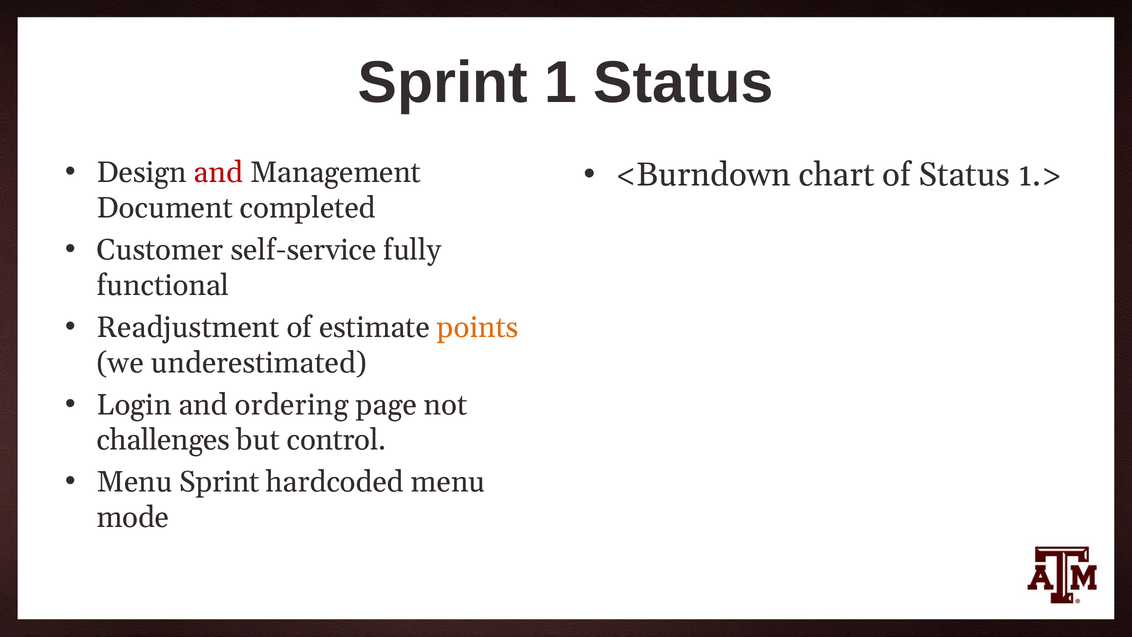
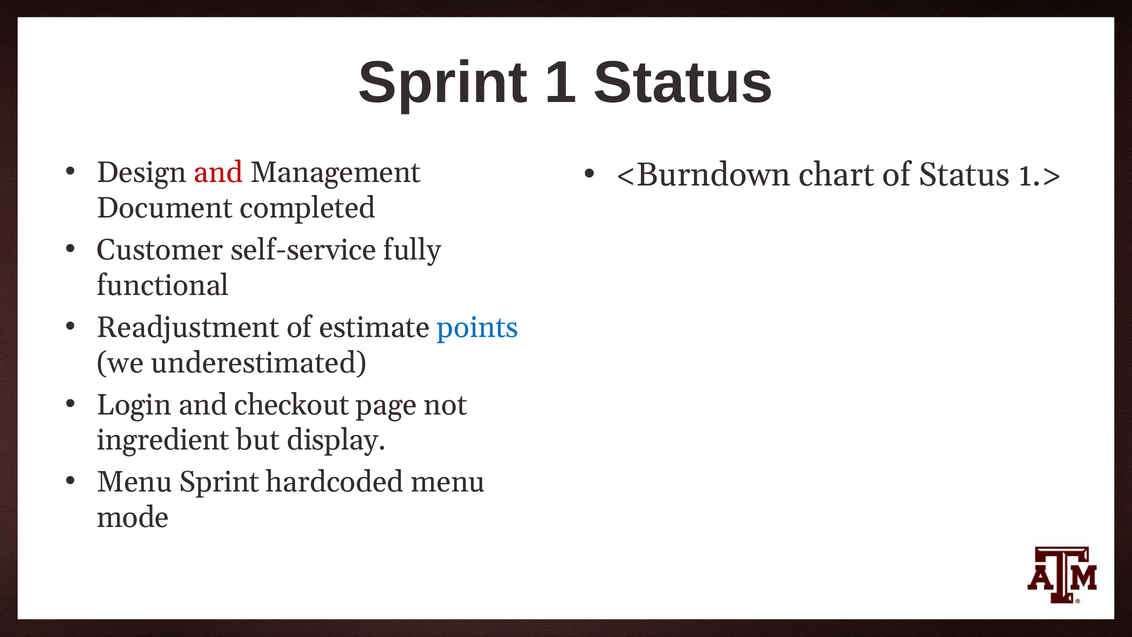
points colour: orange -> blue (478, 327)
ordering: ordering -> checkout (292, 405)
challenges: challenges -> ingredient (163, 440)
control: control -> display (337, 440)
